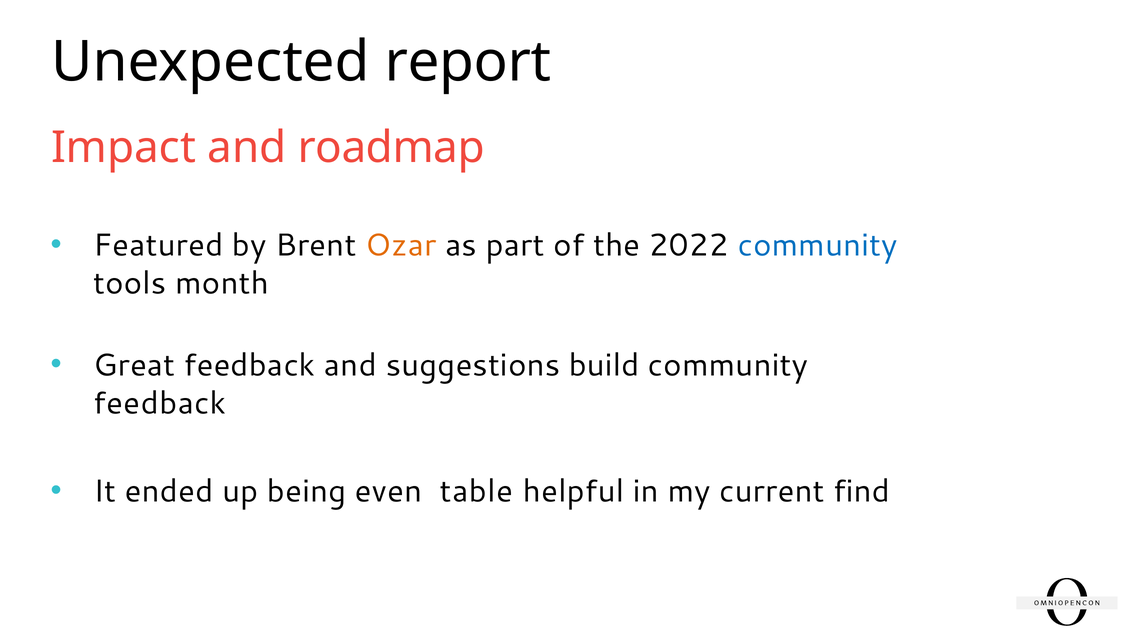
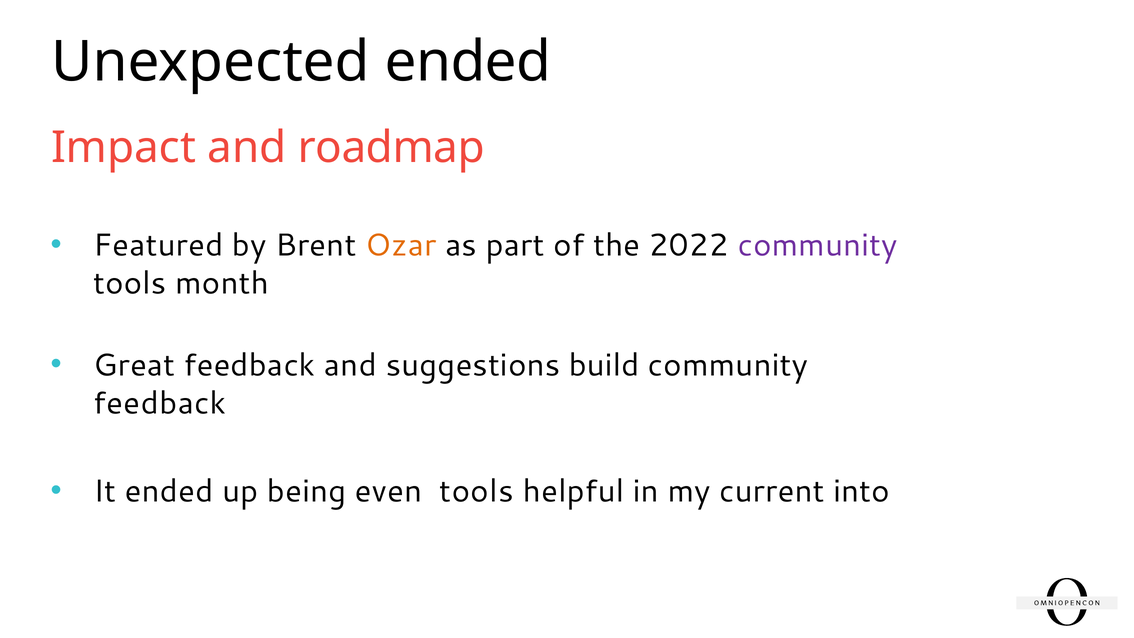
Unexpected report: report -> ended (468, 62)
community colour: blue -> purple (818, 246)
even table: table -> tools (477, 491)
find: find -> into (862, 491)
